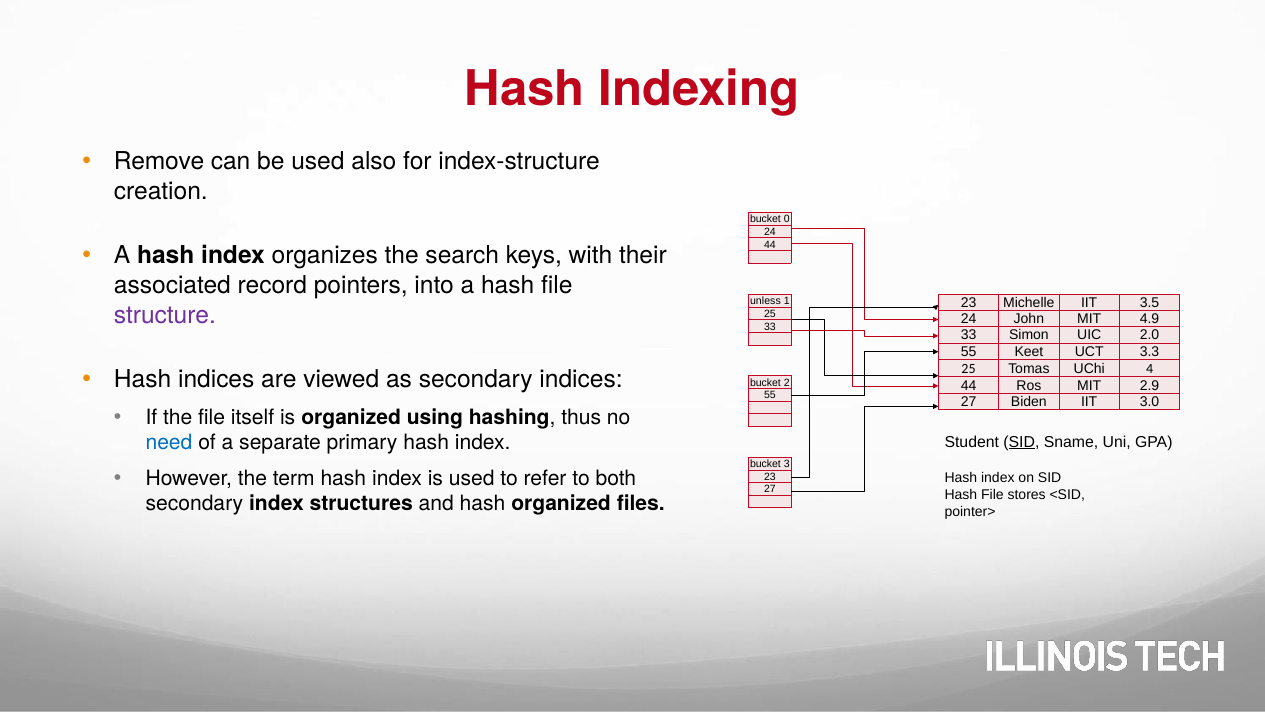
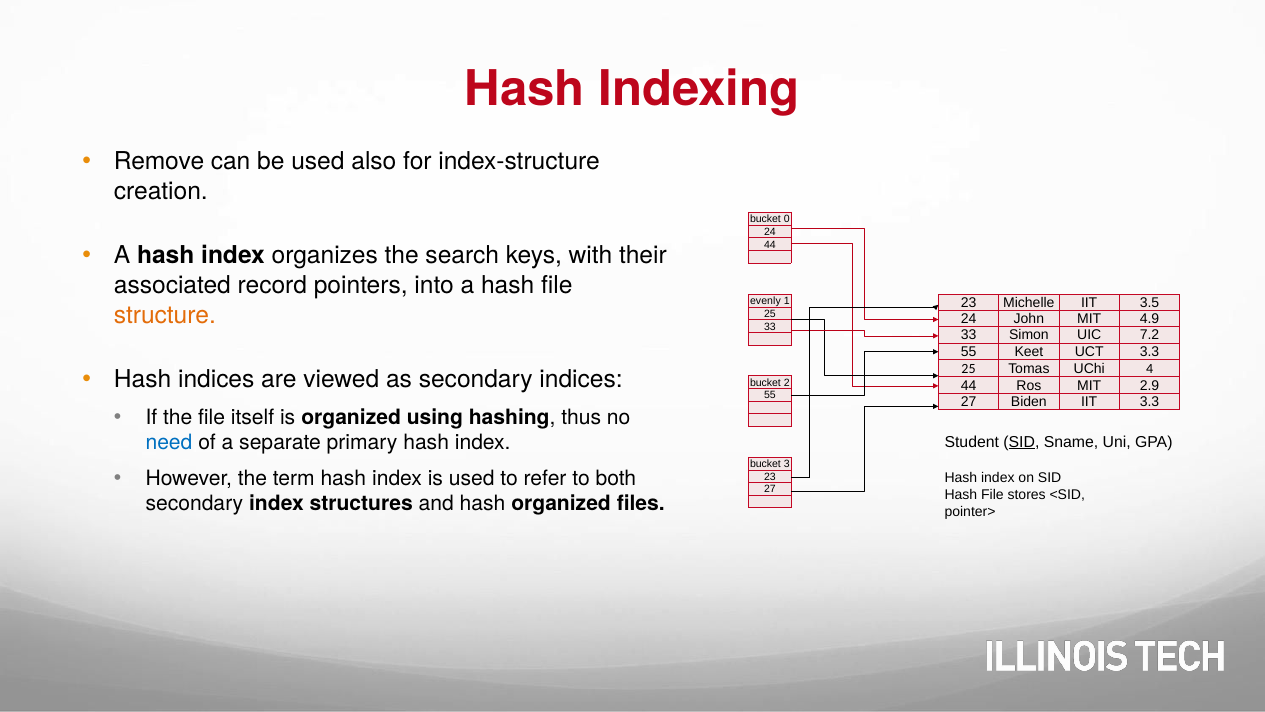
unless: unless -> evenly (765, 301)
structure colour: purple -> orange (165, 315)
2.0: 2.0 -> 7.2 (1150, 335)
IIT 3.0: 3.0 -> 3.3 (1150, 401)
